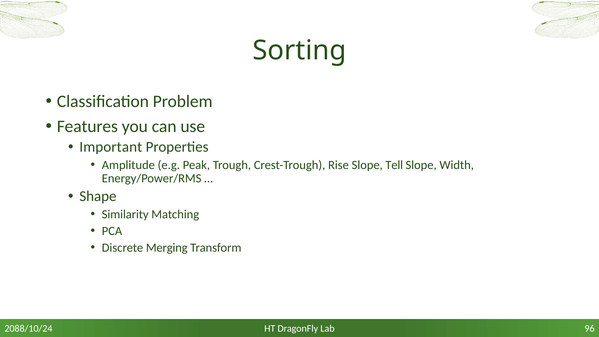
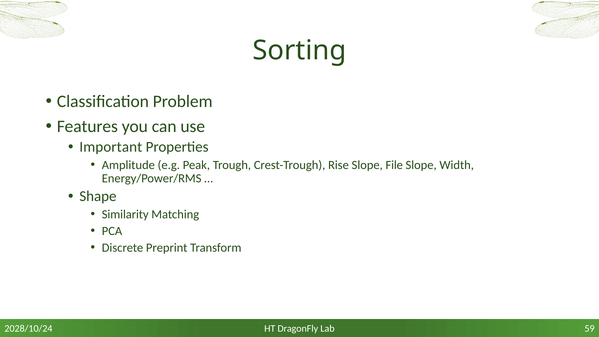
Tell: Tell -> File (394, 165)
Merging: Merging -> Preprint (167, 248)
96: 96 -> 59 (590, 329)
2088/10/24: 2088/10/24 -> 2028/10/24 (28, 329)
